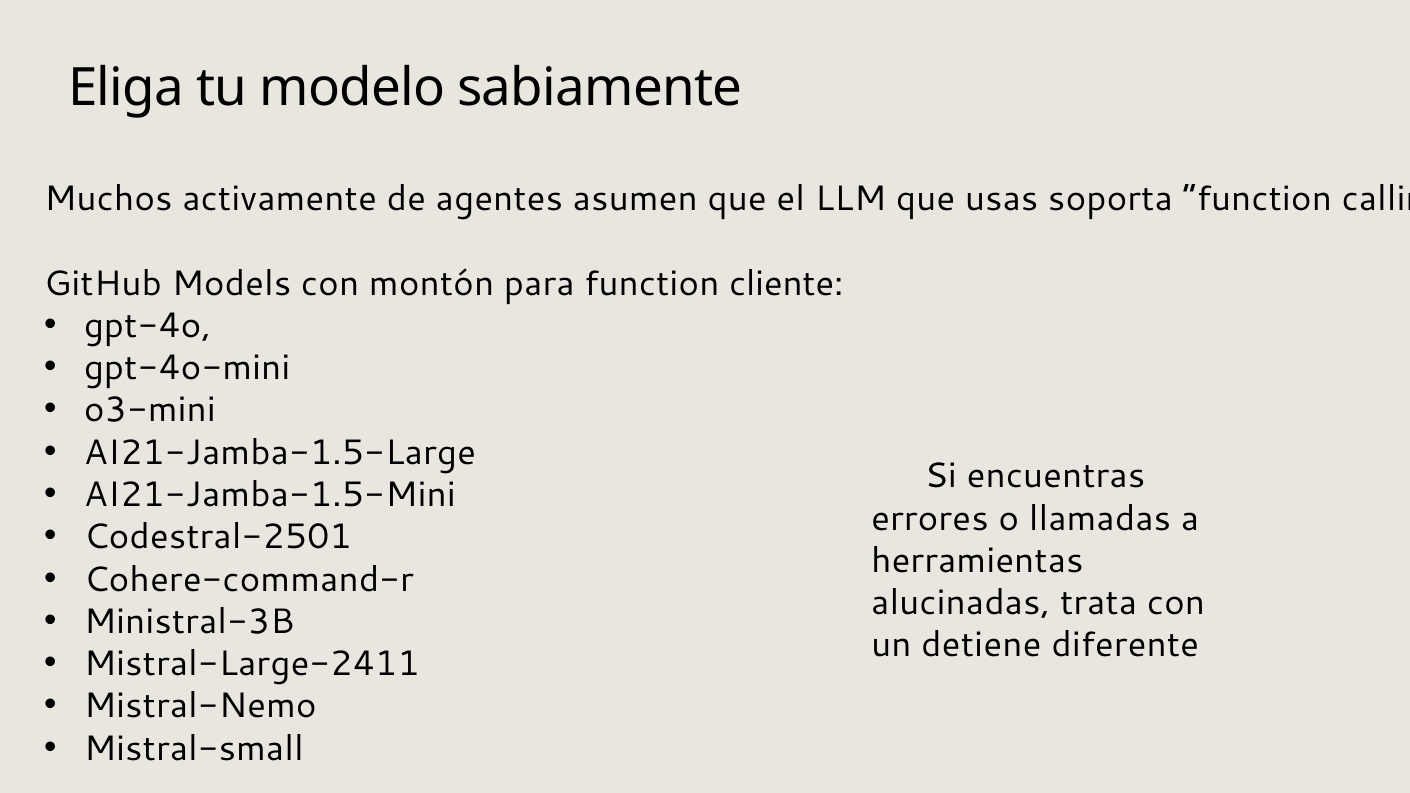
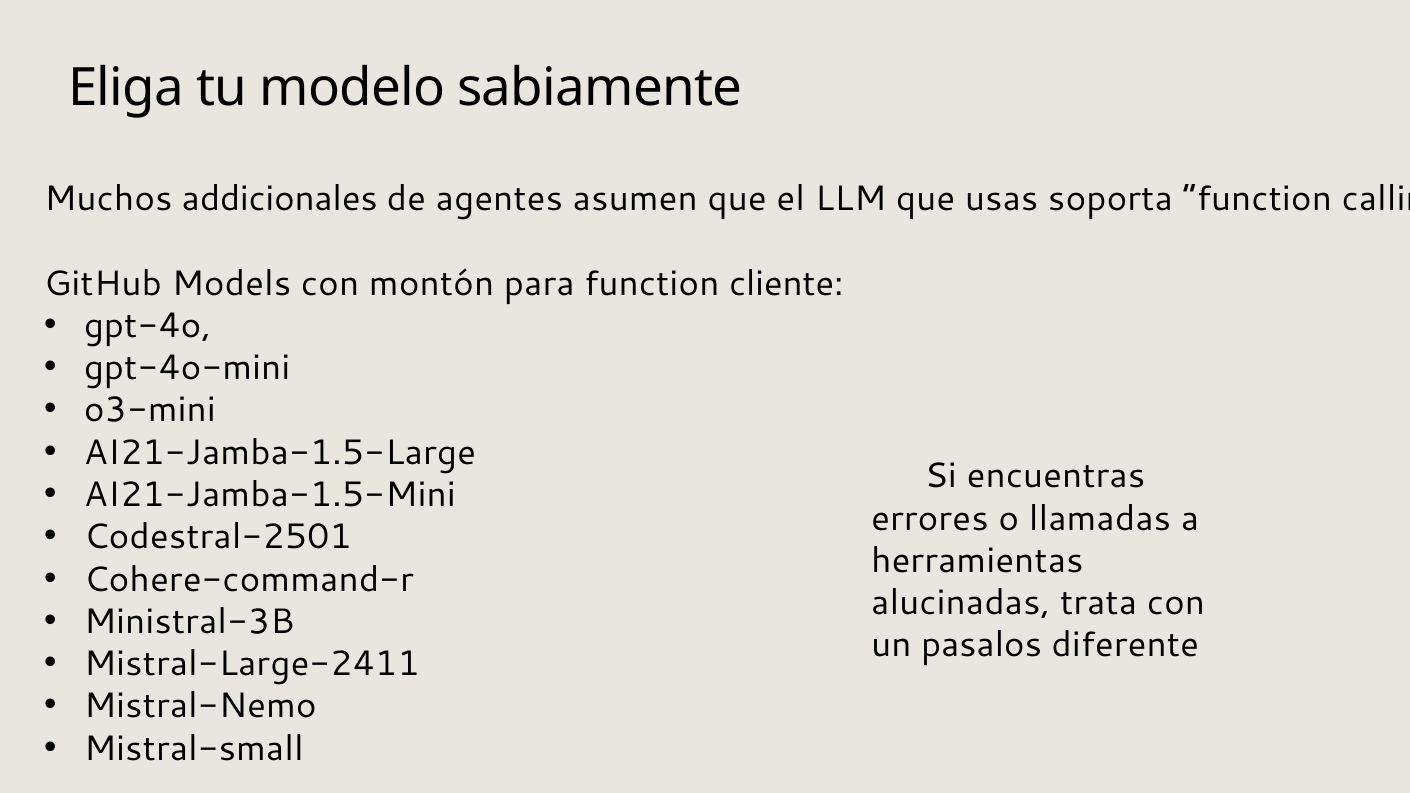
activamente: activamente -> addicionales (280, 199)
detiene: detiene -> pasalos (982, 645)
